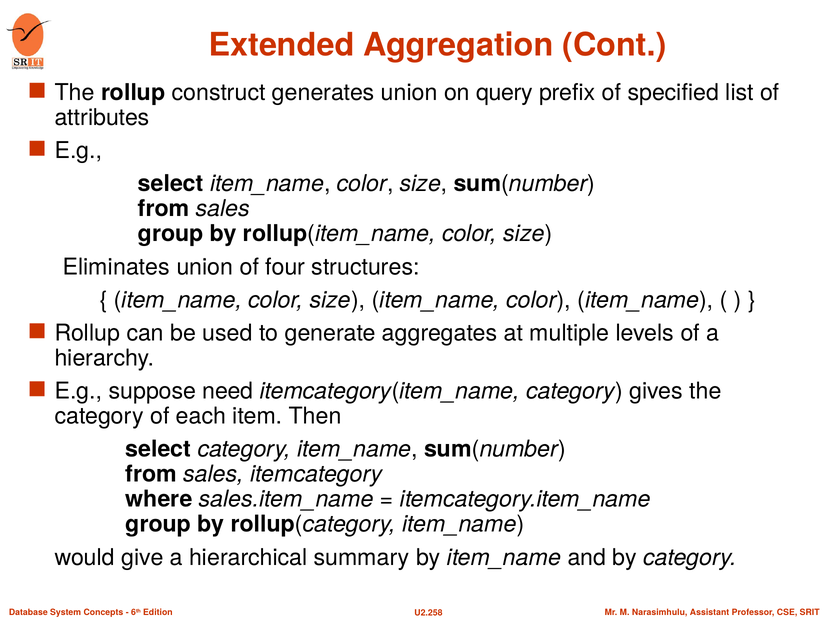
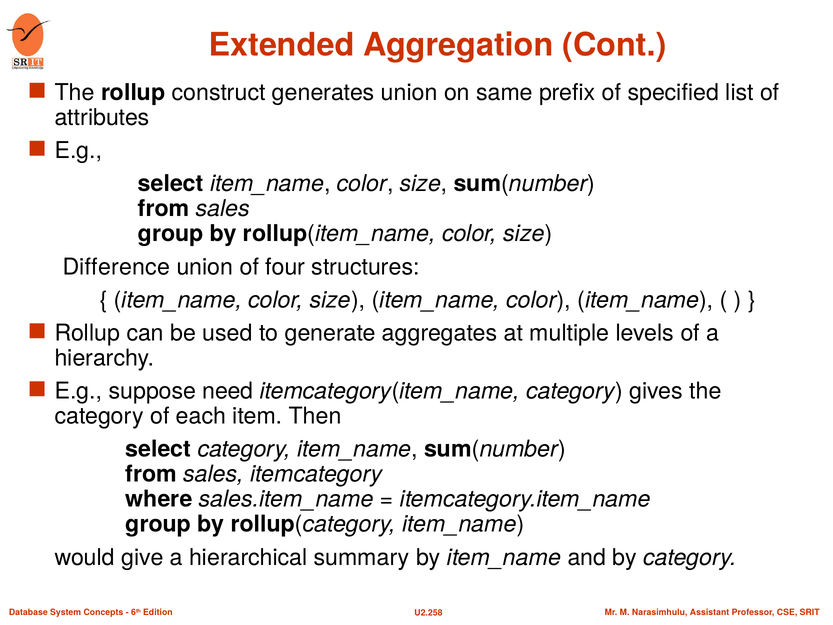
query: query -> same (504, 93)
Eliminates: Eliminates -> Difference (116, 267)
